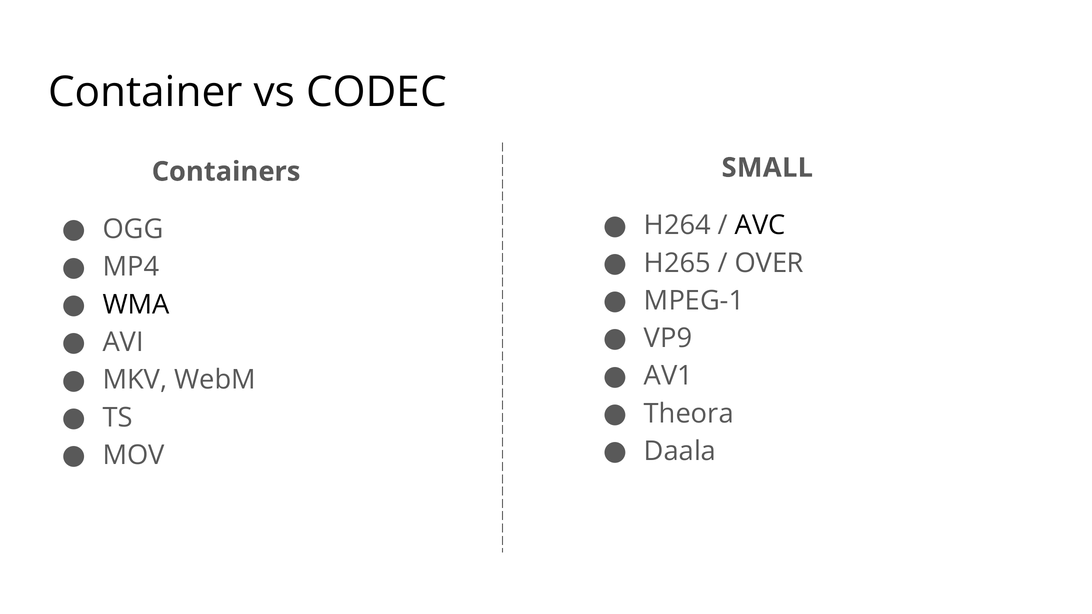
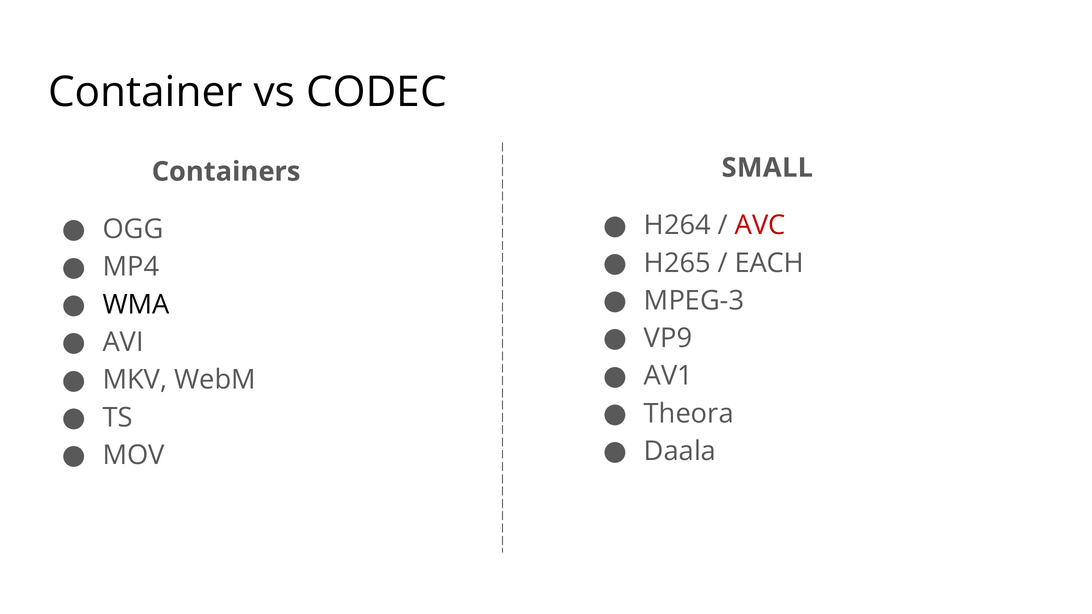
AVC colour: black -> red (760, 226)
OVER: OVER -> EACH (769, 263)
MPEG-1: MPEG-1 -> MPEG-3 (694, 301)
